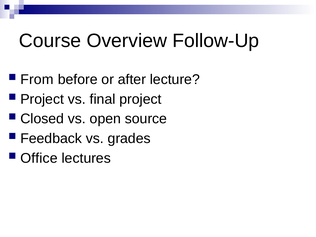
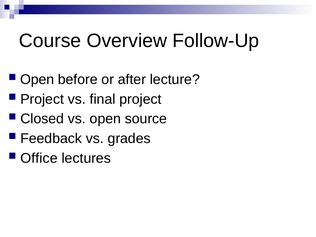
From: From -> Open (37, 79)
